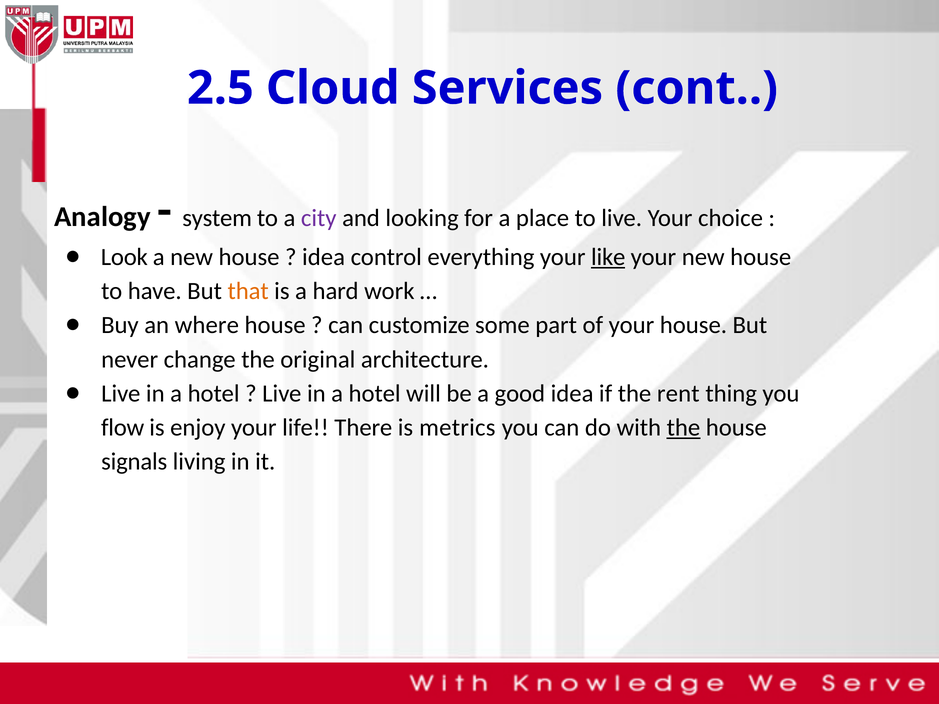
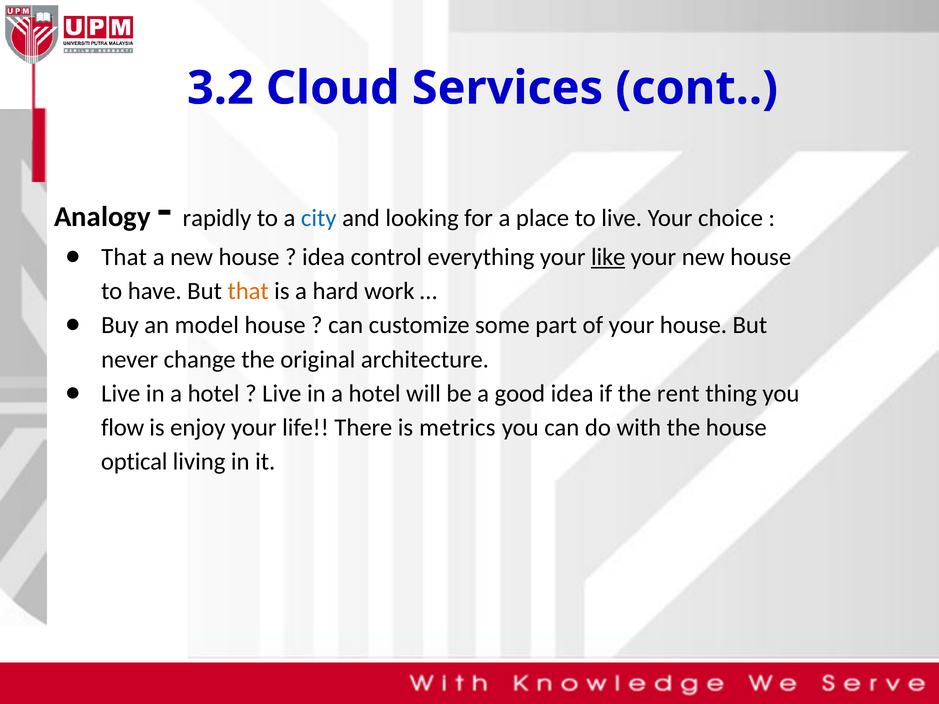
2.5: 2.5 -> 3.2 (220, 88)
system: system -> rapidly (217, 218)
city colour: purple -> blue (319, 218)
Look: Look -> That (124, 257)
where: where -> model (207, 325)
the underline: present -> none (684, 428)
signals: signals -> optical (134, 462)
